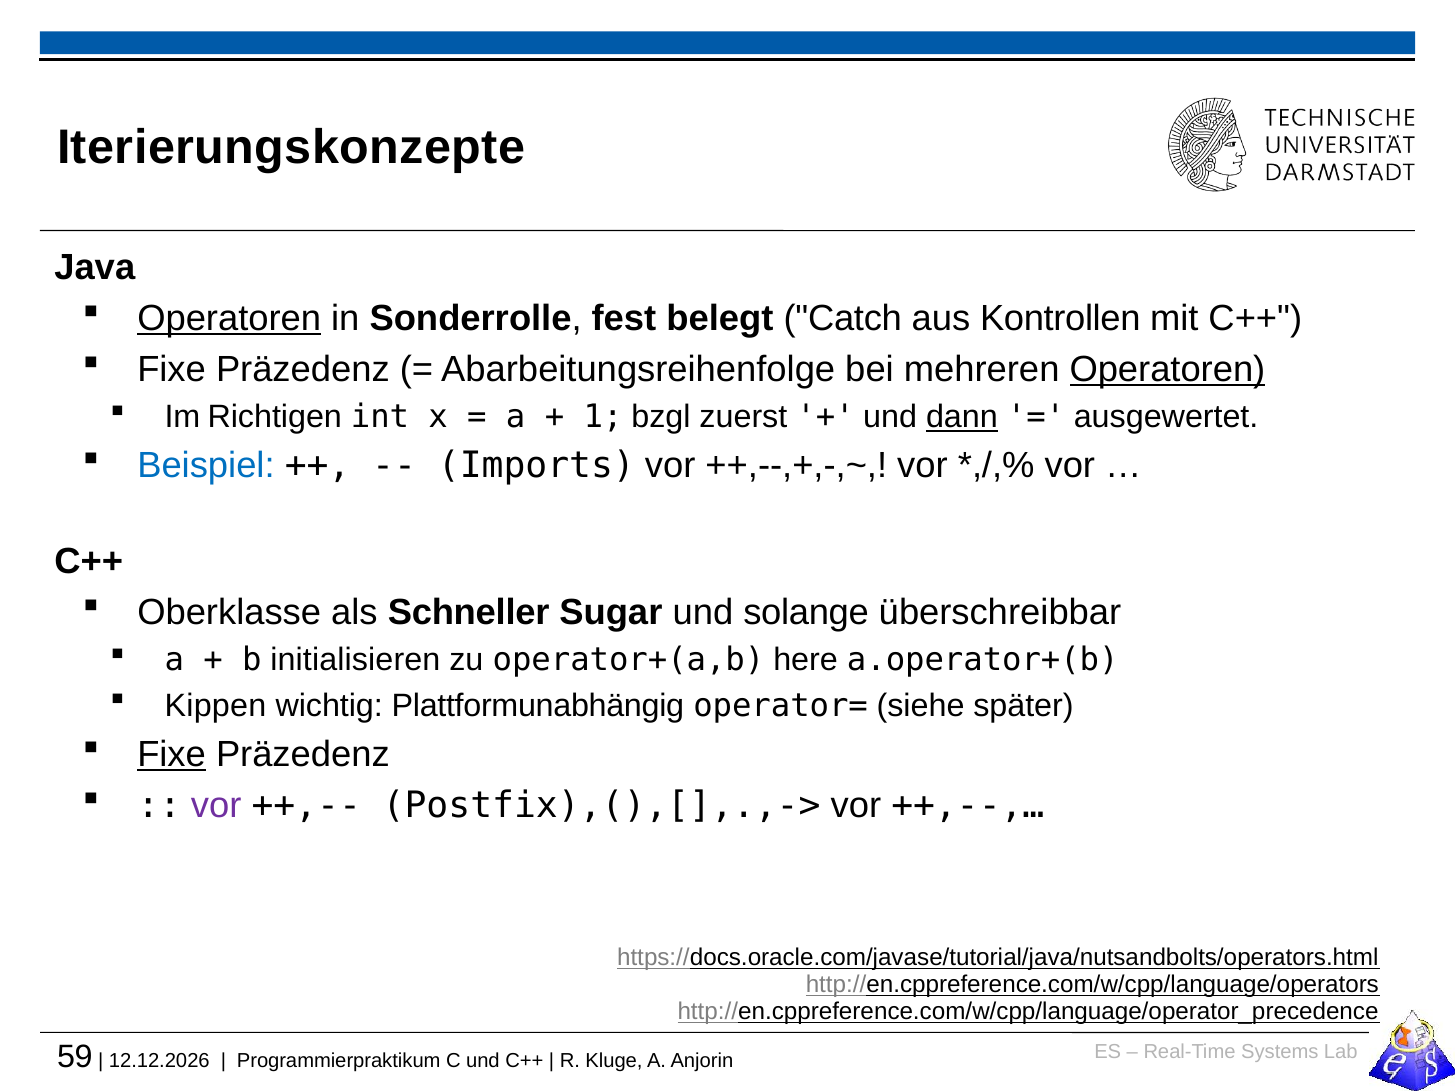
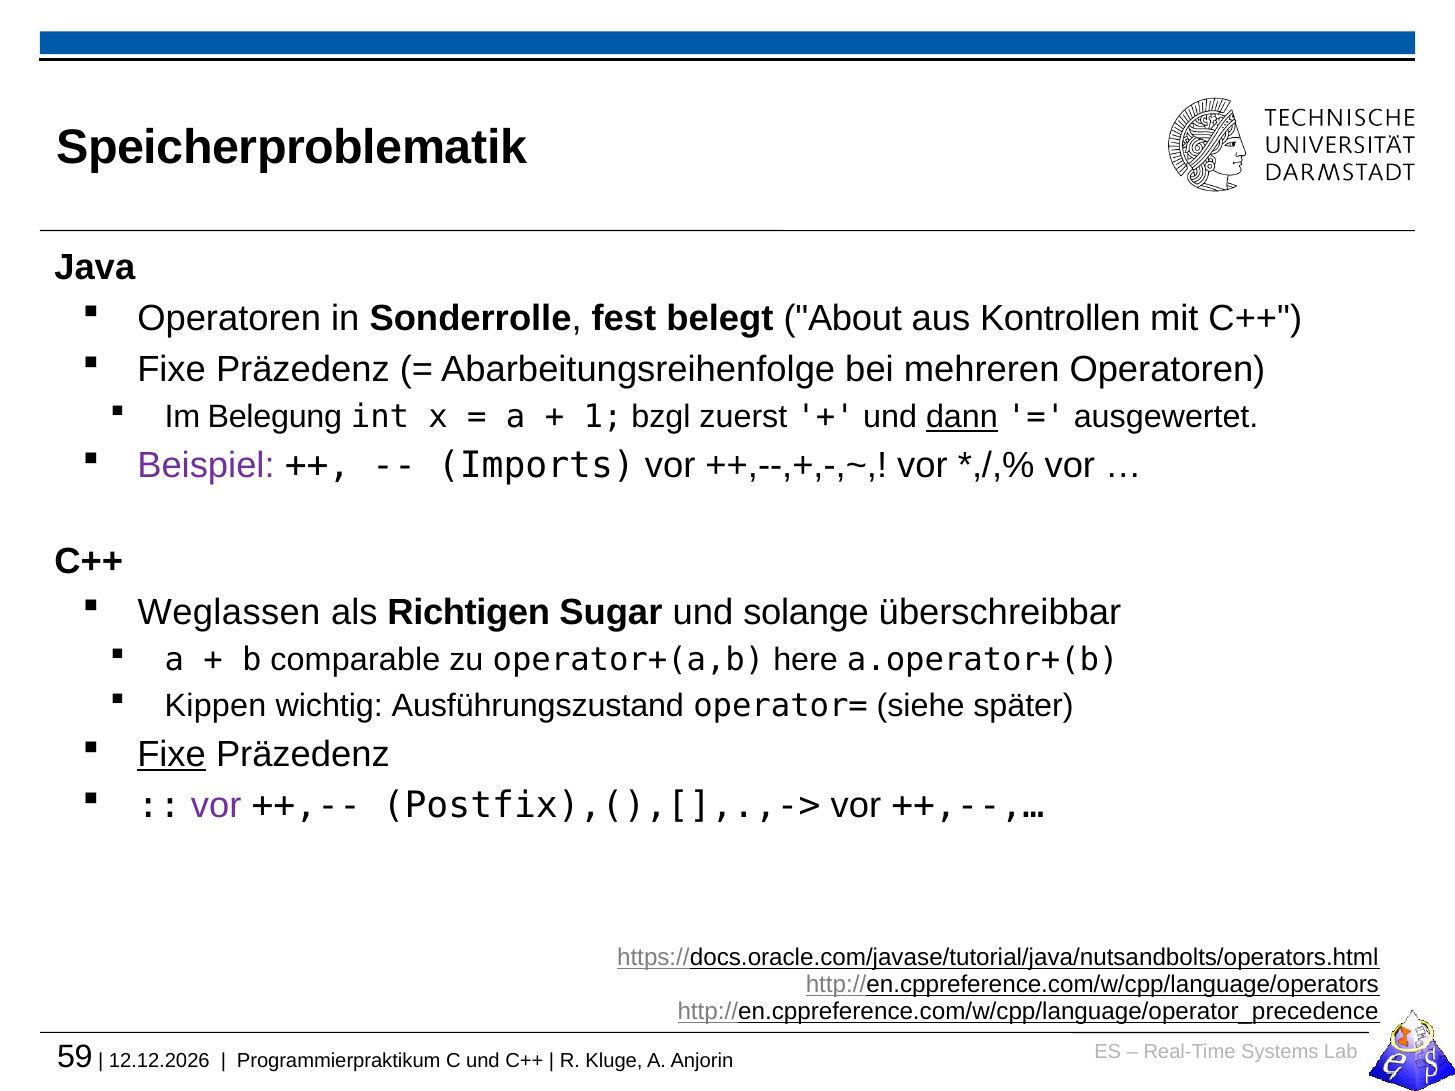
Iterierungskonzepte: Iterierungskonzepte -> Speicherproblematik (292, 148)
Operatoren underline: present -> none (229, 319)
Catch: Catch -> About (843, 319)
Operatoren underline: present -> none (1167, 370)
Richtigen: Richtigen -> Belegung (275, 417)
Beispiel colour: blue -> purple (206, 466)
Oberklasse: Oberklasse -> Weglassen (229, 613)
Schneller: Schneller -> Richtigen (469, 613)
initialisieren: initialisieren -> comparable (355, 660)
Plattformunabhängig: Plattformunabhängig -> Ausführungszustand (538, 706)
